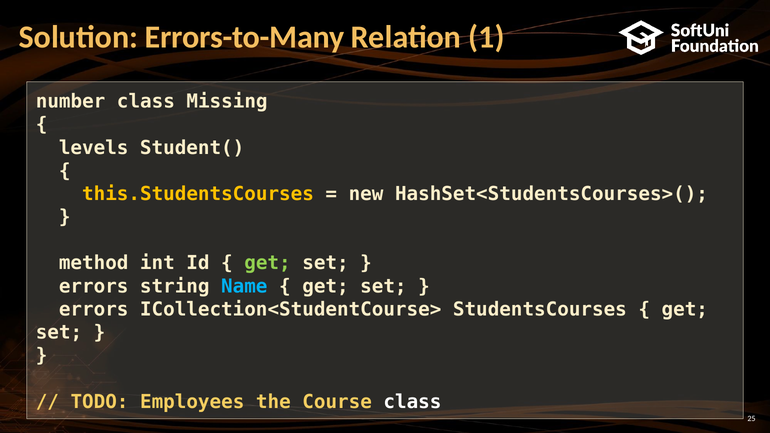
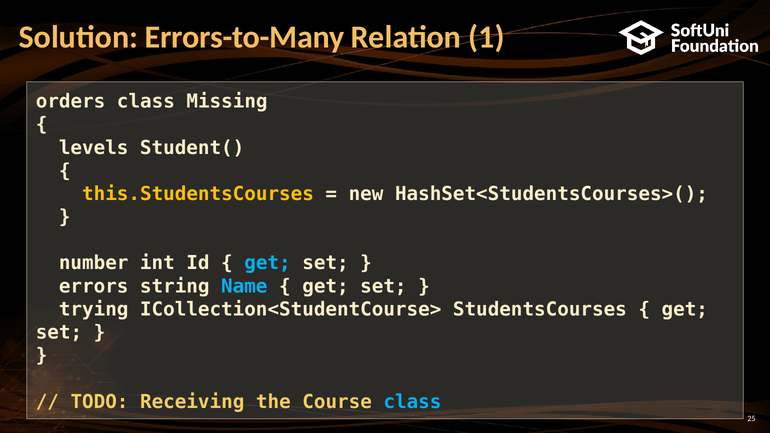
number: number -> orders (71, 102)
method: method -> number (94, 263)
get colour: light green -> light blue (267, 263)
errors: errors -> trying (94, 309)
Employees: Employees -> Receiving (192, 402)
class colour: white -> light blue (412, 402)
